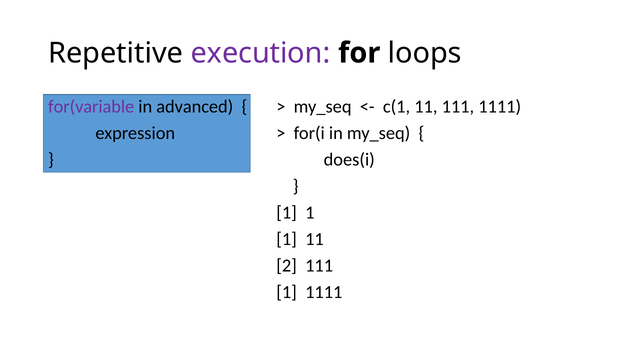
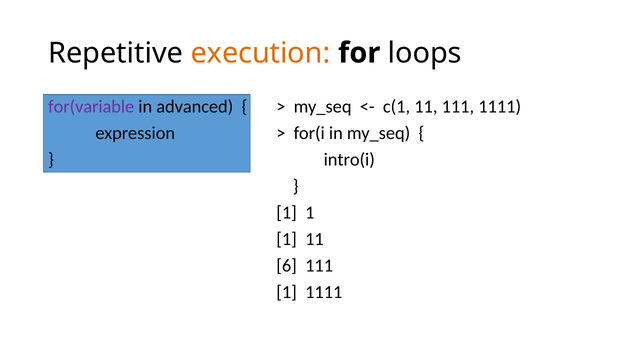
execution colour: purple -> orange (261, 53)
does(i: does(i -> intro(i (349, 160)
2: 2 -> 6 (287, 265)
